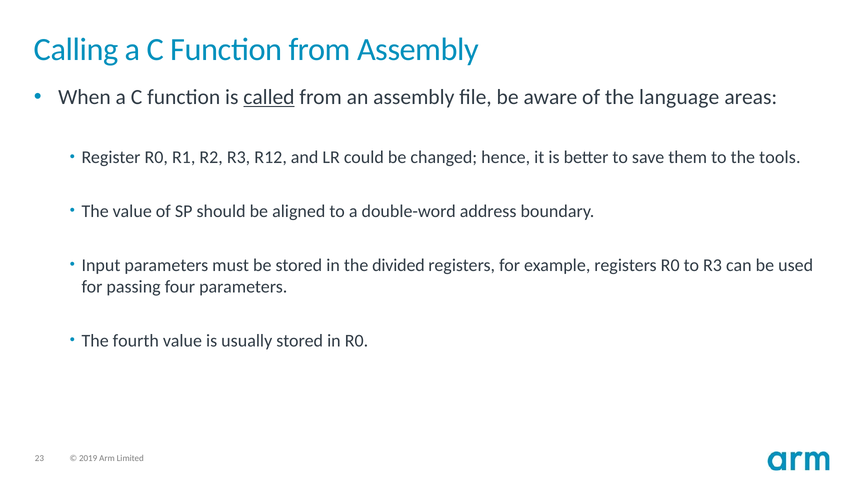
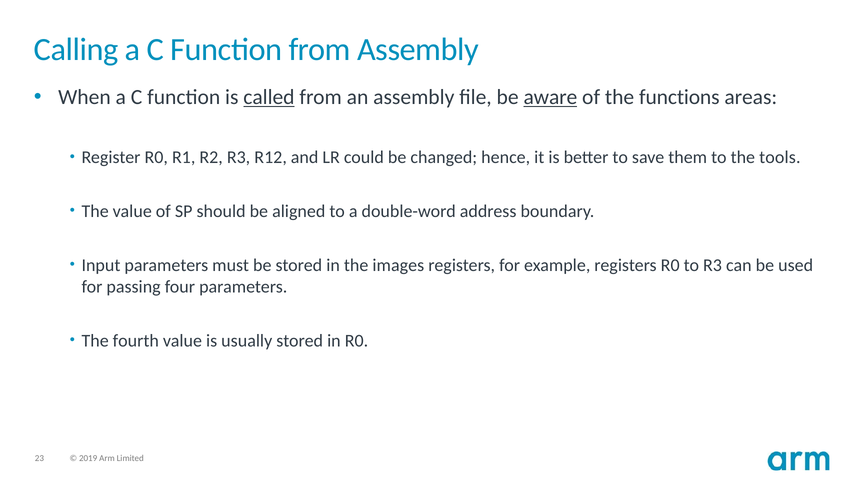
aware underline: none -> present (550, 97)
language: language -> functions (679, 97)
divided: divided -> images (398, 265)
